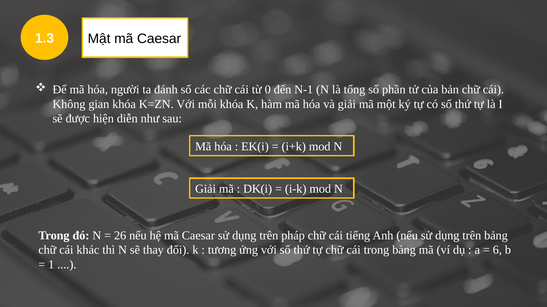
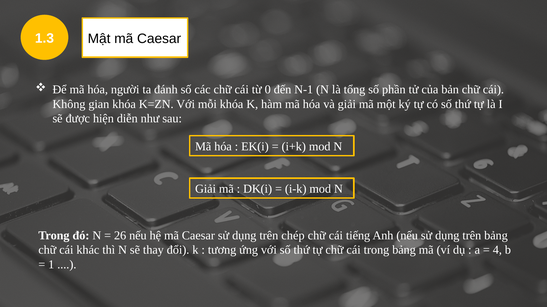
pháp: pháp -> chép (293, 236)
6: 6 -> 4 (497, 250)
